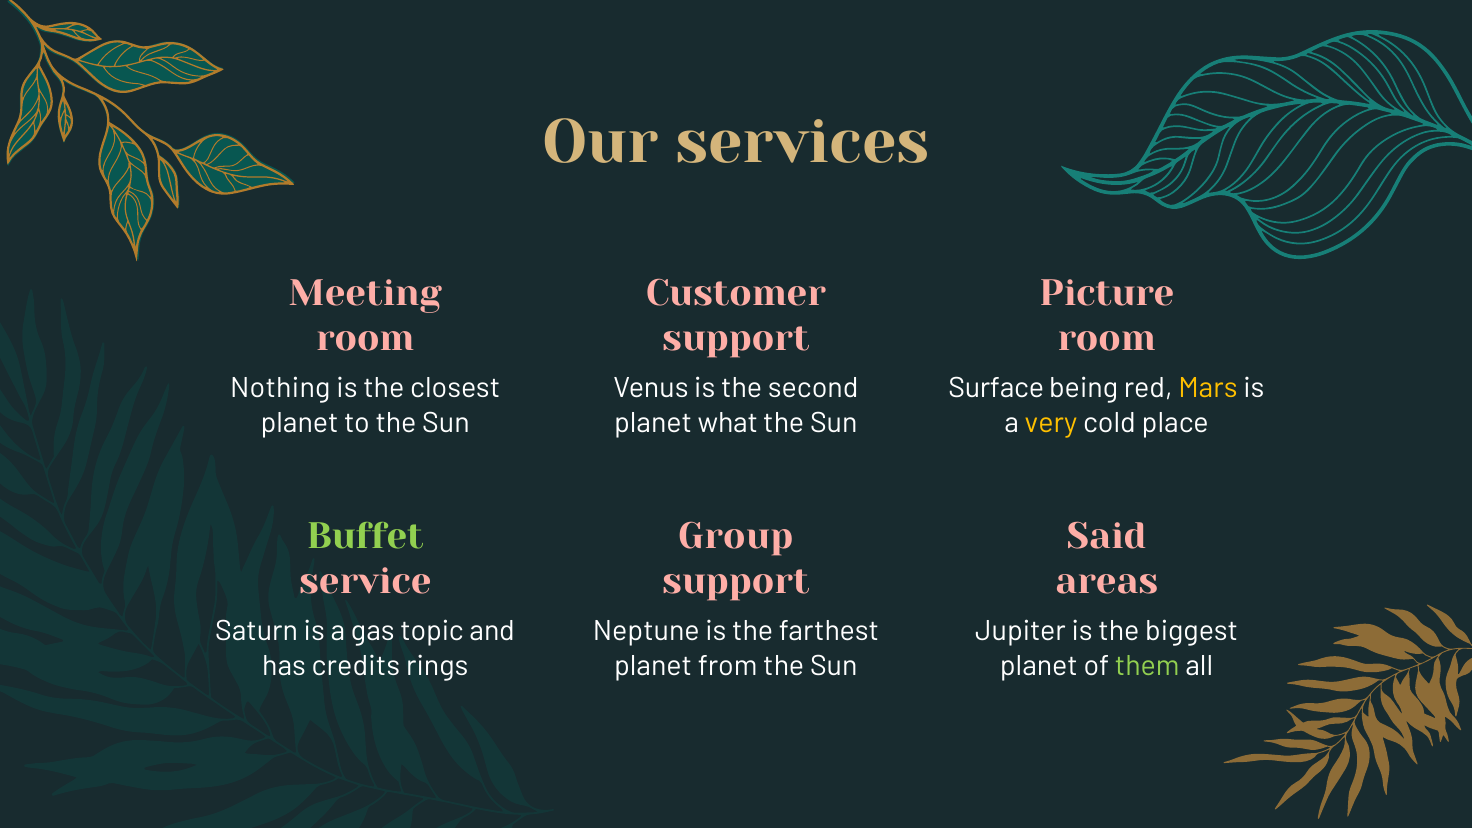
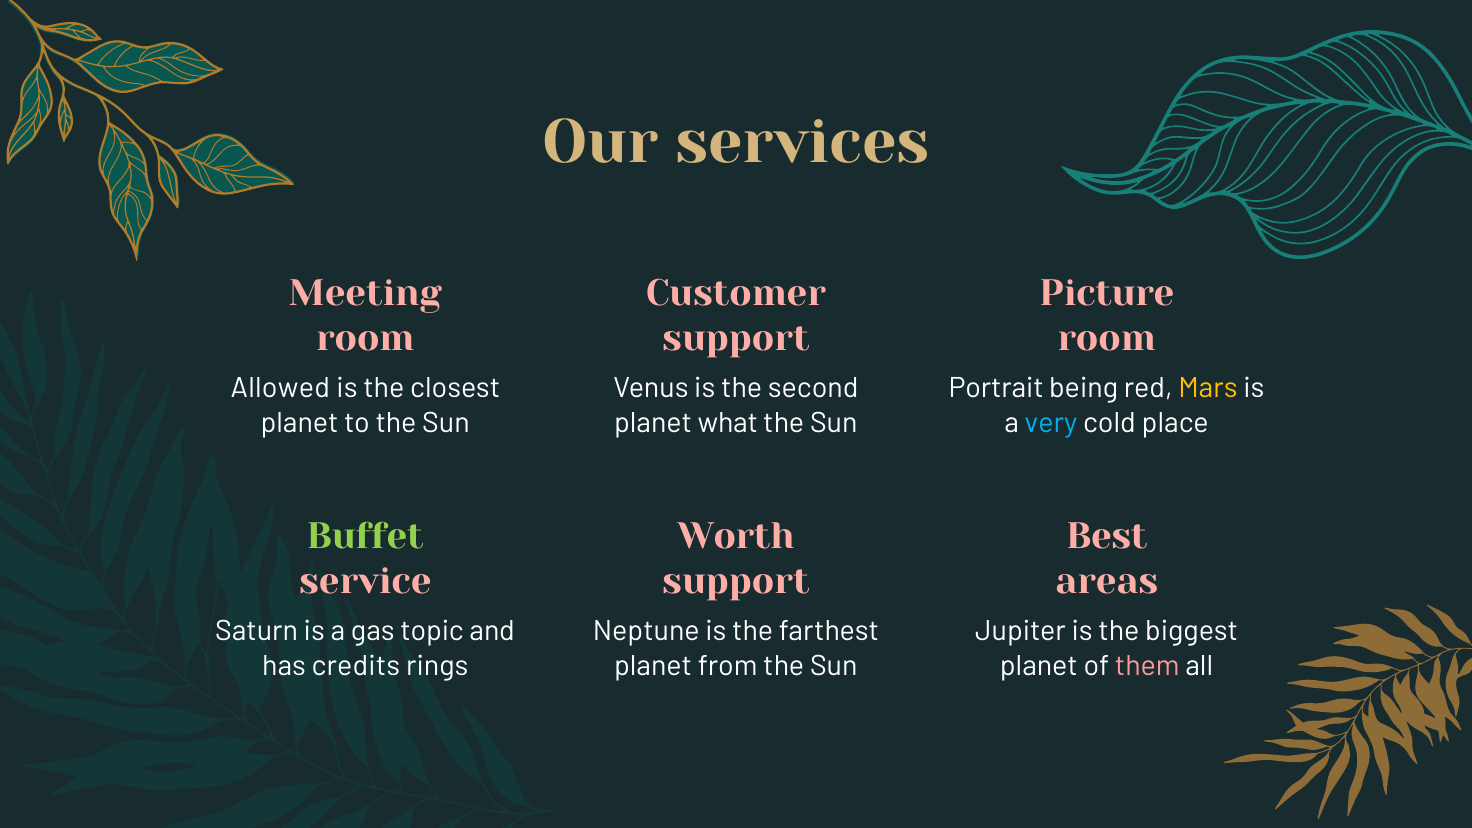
Nothing: Nothing -> Allowed (280, 388)
Surface: Surface -> Portrait (996, 388)
very colour: yellow -> light blue (1051, 423)
Group: Group -> Worth (736, 537)
Said: Said -> Best (1107, 537)
them colour: light green -> pink (1147, 666)
